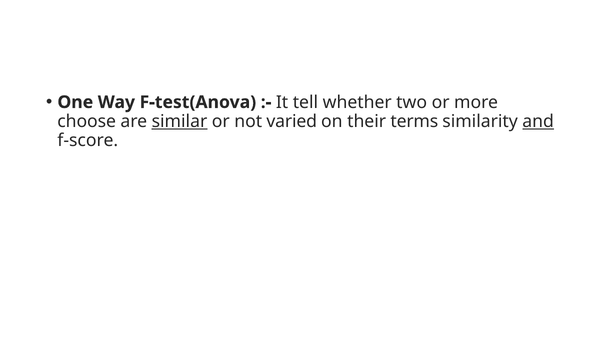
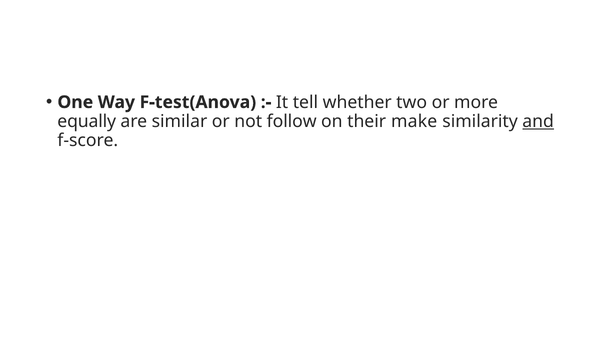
choose: choose -> equally (87, 121)
similar underline: present -> none (179, 121)
varied: varied -> follow (292, 121)
terms: terms -> make (414, 121)
